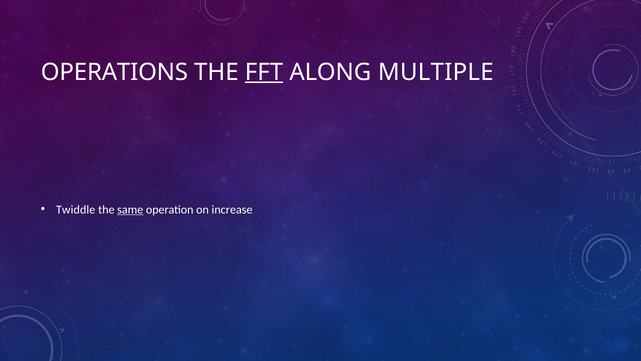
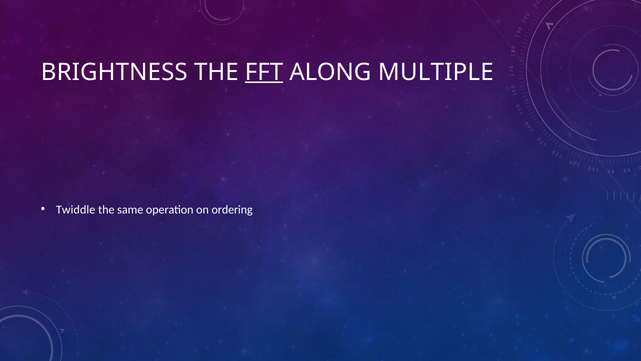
OPERATIONS: OPERATIONS -> BRIGHTNESS (114, 72)
same underline: present -> none (130, 209)
increase: increase -> ordering (232, 209)
